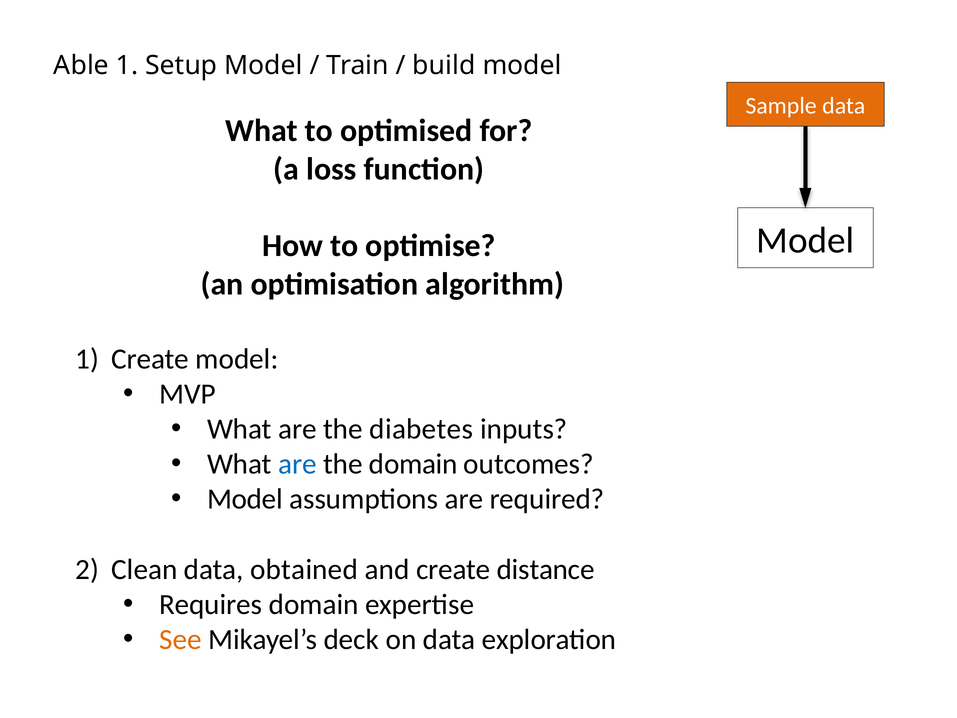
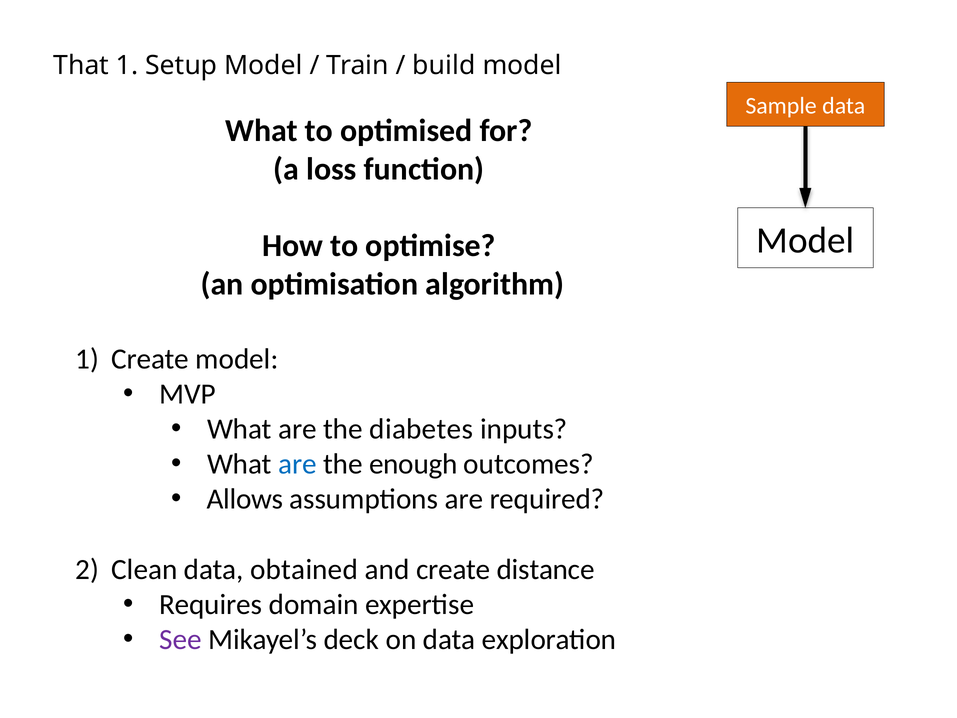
Able: Able -> That (81, 66)
the domain: domain -> enough (413, 464)
Model: Model -> Allows (245, 499)
See colour: orange -> purple (180, 639)
